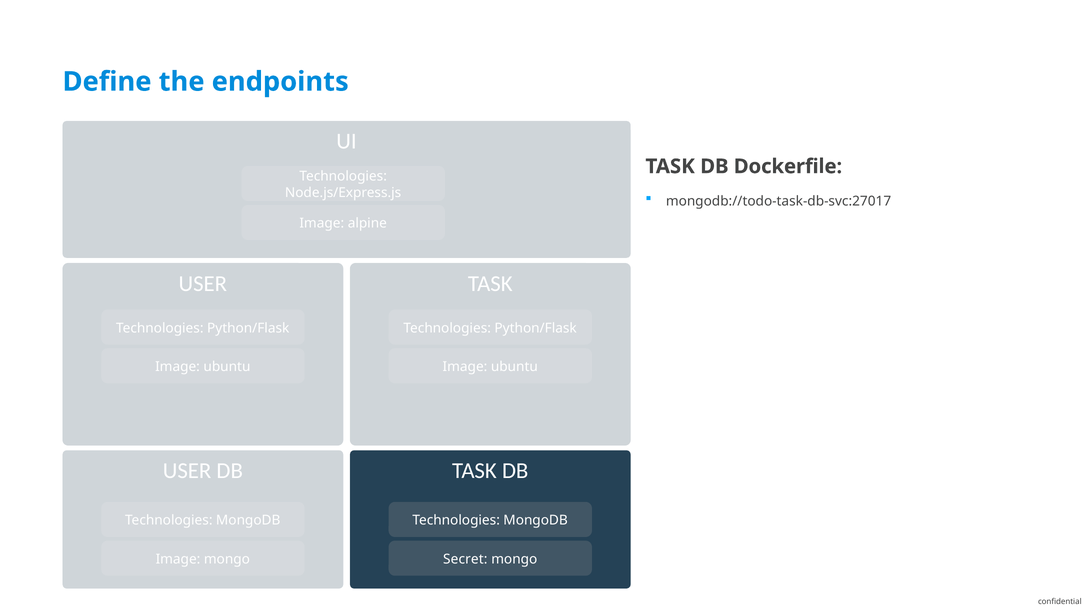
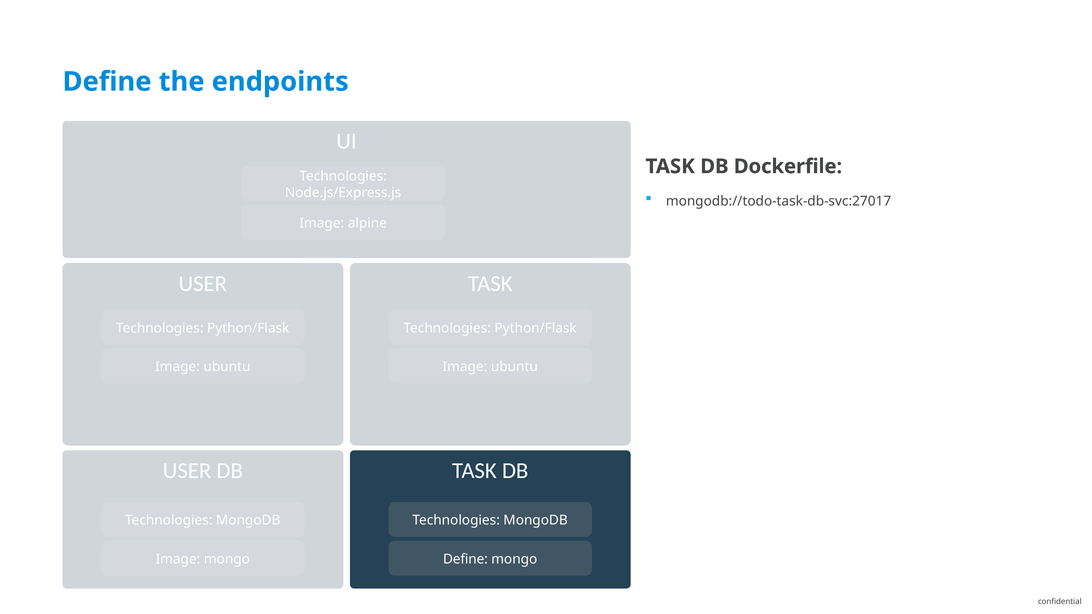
Secret: Secret -> Define (465, 559)
